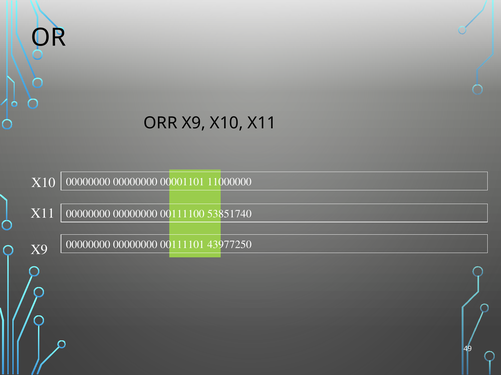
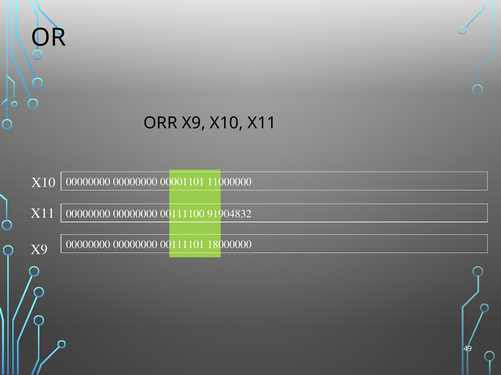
53851740: 53851740 -> 91904832 (229, 214)
43977250: 43977250 -> 18000000 (229, 245)
